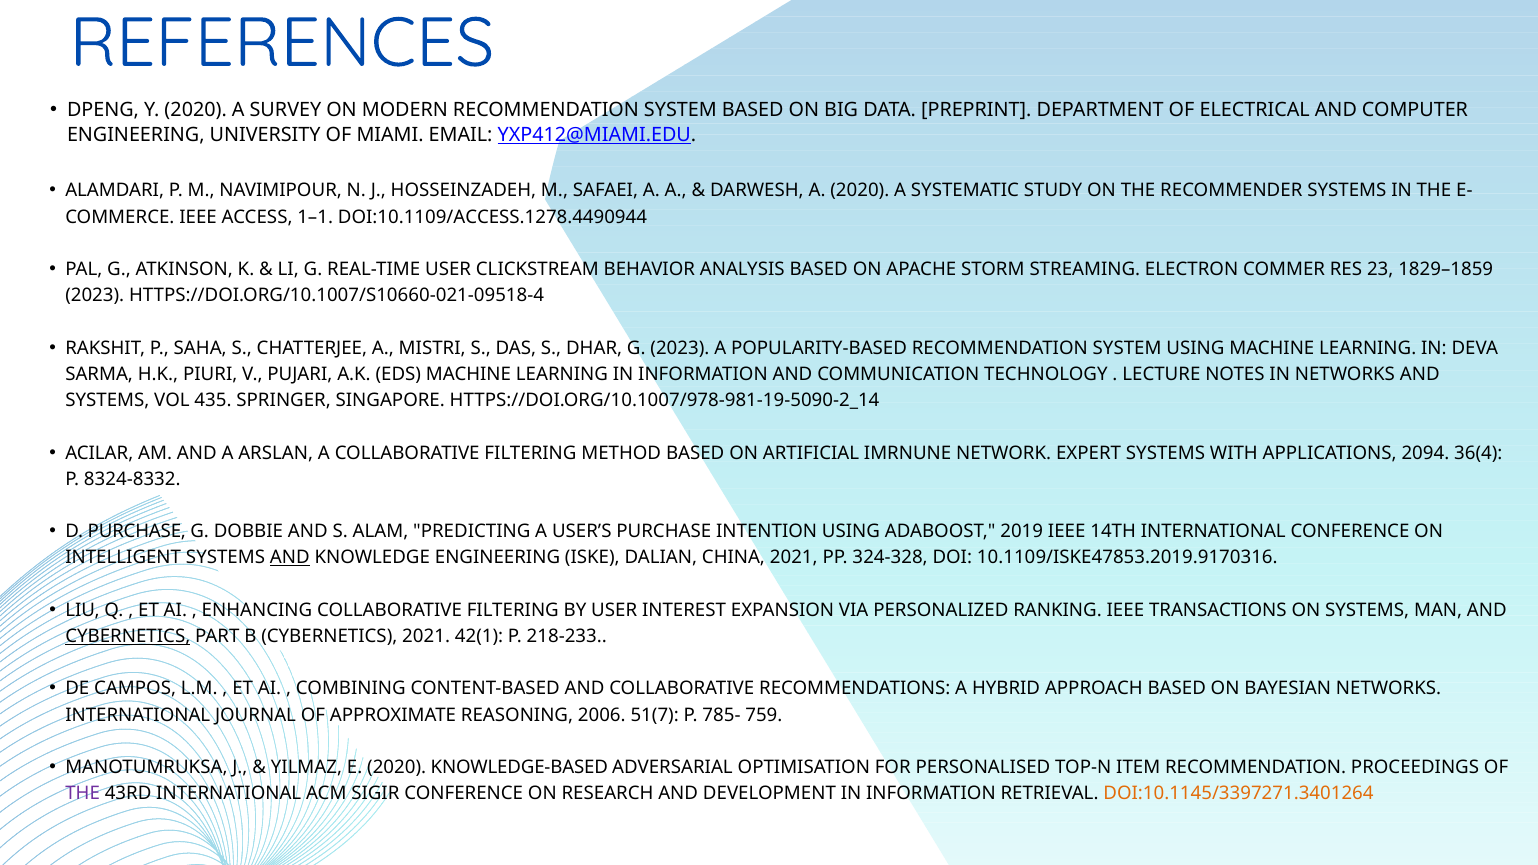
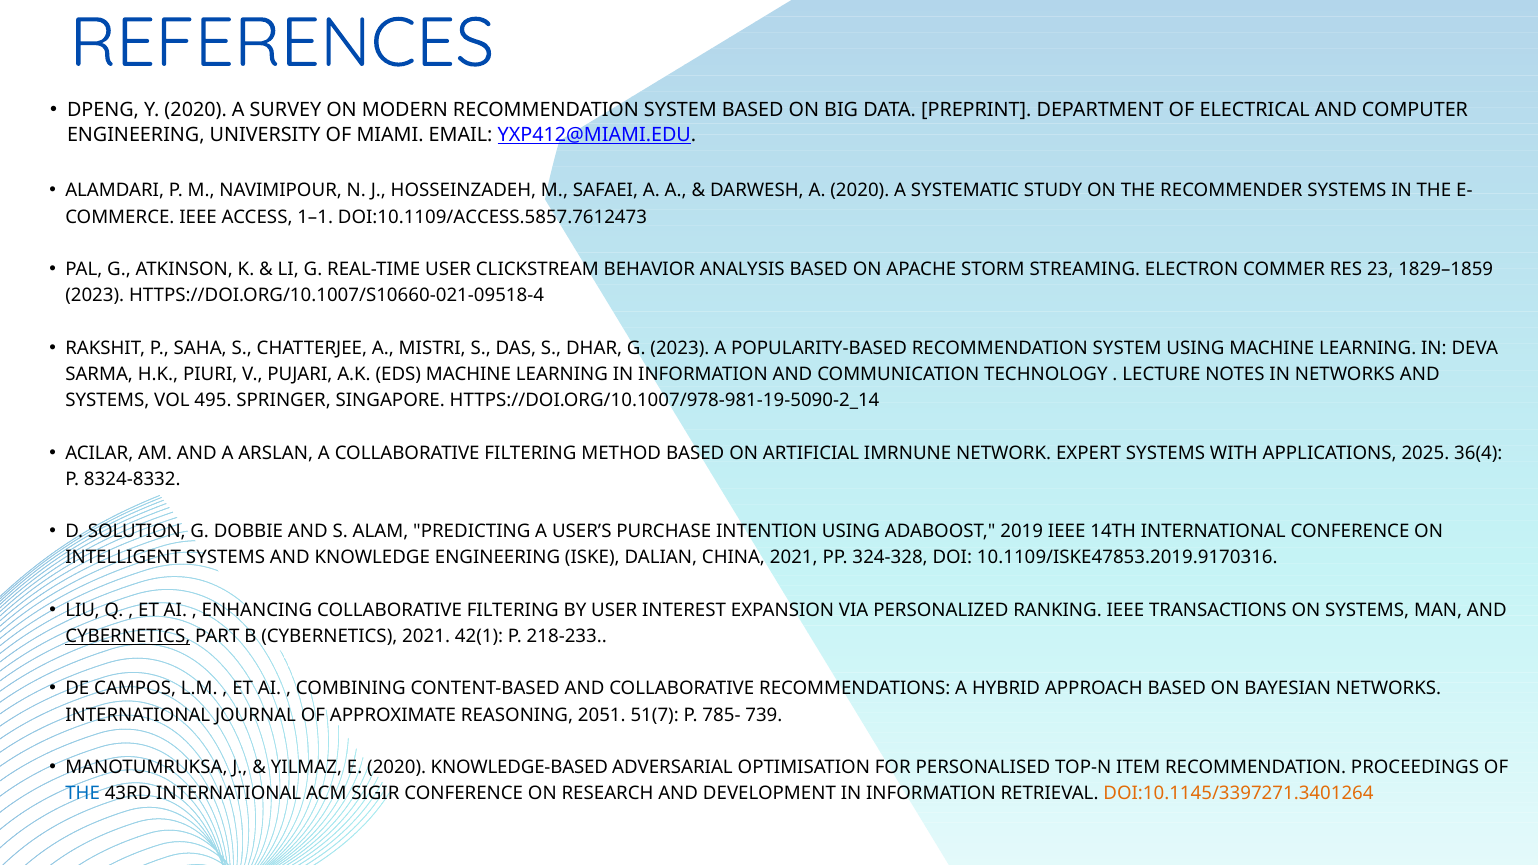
DOI:10.1109/ACCESS.1278.4490944: DOI:10.1109/ACCESS.1278.4490944 -> DOI:10.1109/ACCESS.5857.7612473 (492, 217)
435: 435 -> 495 (213, 401)
2094: 2094 -> 2025 (1425, 453)
D PURCHASE: PURCHASE -> SOLUTION (137, 532)
AND underline: present -> none (290, 558)
2006: 2006 -> 2051 (602, 715)
759: 759 -> 739 (764, 715)
THE colour: purple -> blue (83, 794)
